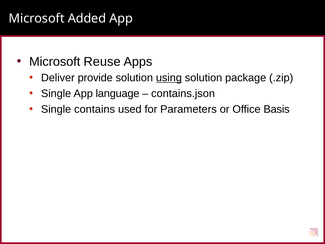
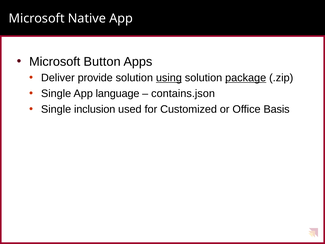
Added: Added -> Native (87, 18)
Reuse: Reuse -> Button (102, 62)
package underline: none -> present (246, 78)
contains: contains -> inclusion (95, 109)
Parameters: Parameters -> Customized (189, 109)
